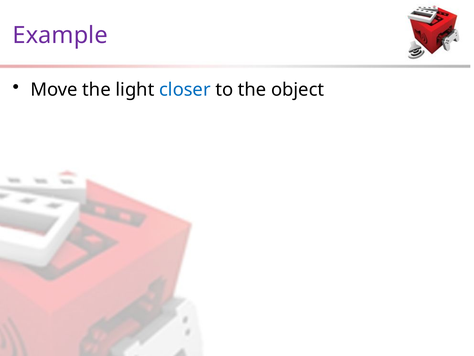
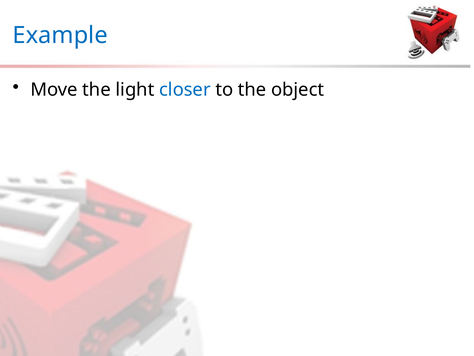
Example colour: purple -> blue (60, 35)
